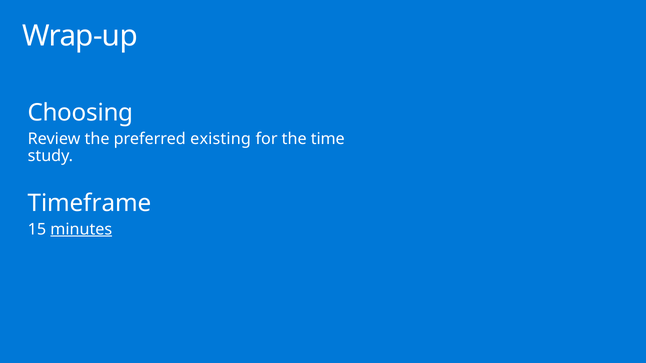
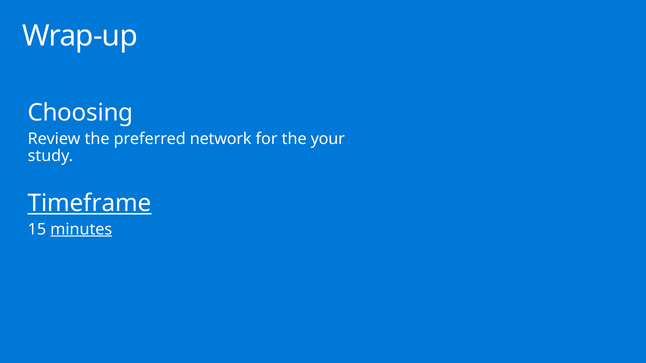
existing: existing -> network (221, 139)
time: time -> your (328, 139)
Timeframe underline: none -> present (90, 204)
